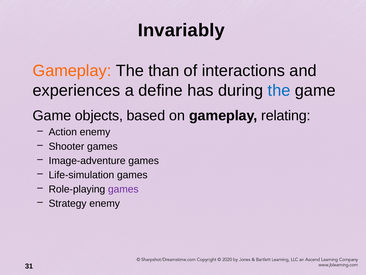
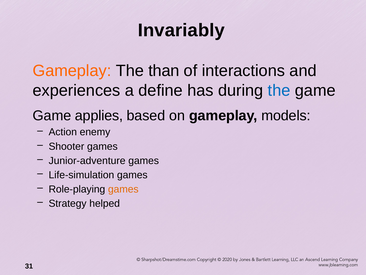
objects: objects -> applies (99, 115)
relating: relating -> models (286, 115)
Image-adventure: Image-adventure -> Junior-adventure (87, 160)
games colour: purple -> orange (123, 189)
Strategy enemy: enemy -> helped (105, 203)
